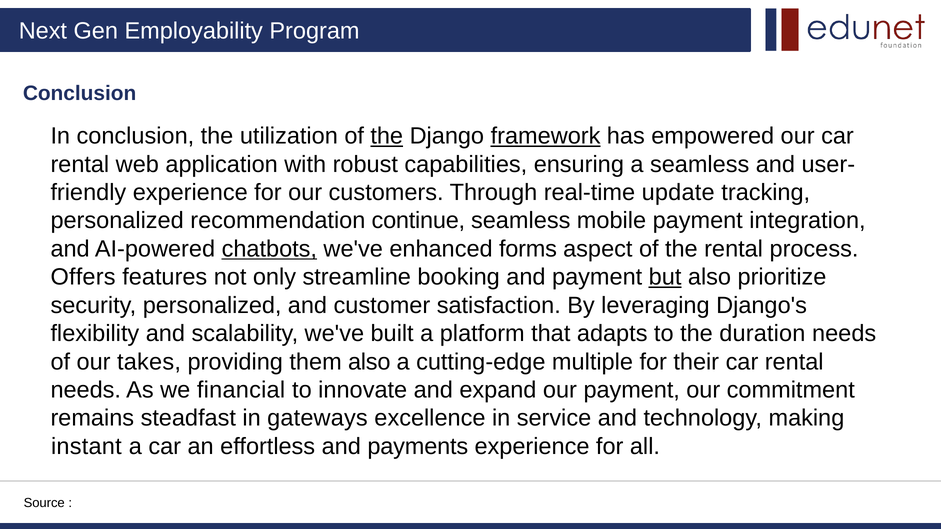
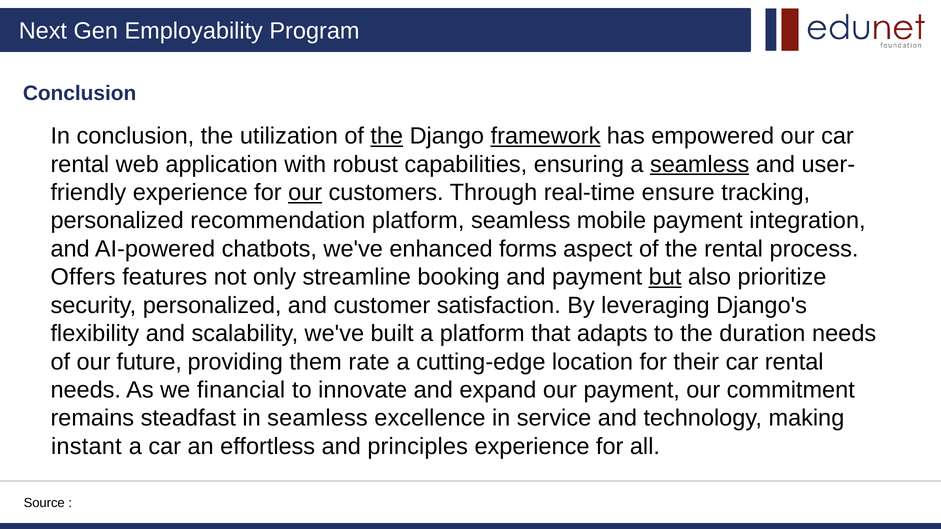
seamless underline: none -> present (700, 164)
our underline: none -> present (305, 193)
update: update -> ensure (678, 193)
recommendation continue: continue -> platform (418, 221)
chatbots underline: present -> none (269, 249)
takes: takes -> future (149, 362)
them also: also -> rate (369, 362)
multiple: multiple -> location (592, 362)
in gateways: gateways -> seamless (317, 418)
payments: payments -> principles (418, 447)
